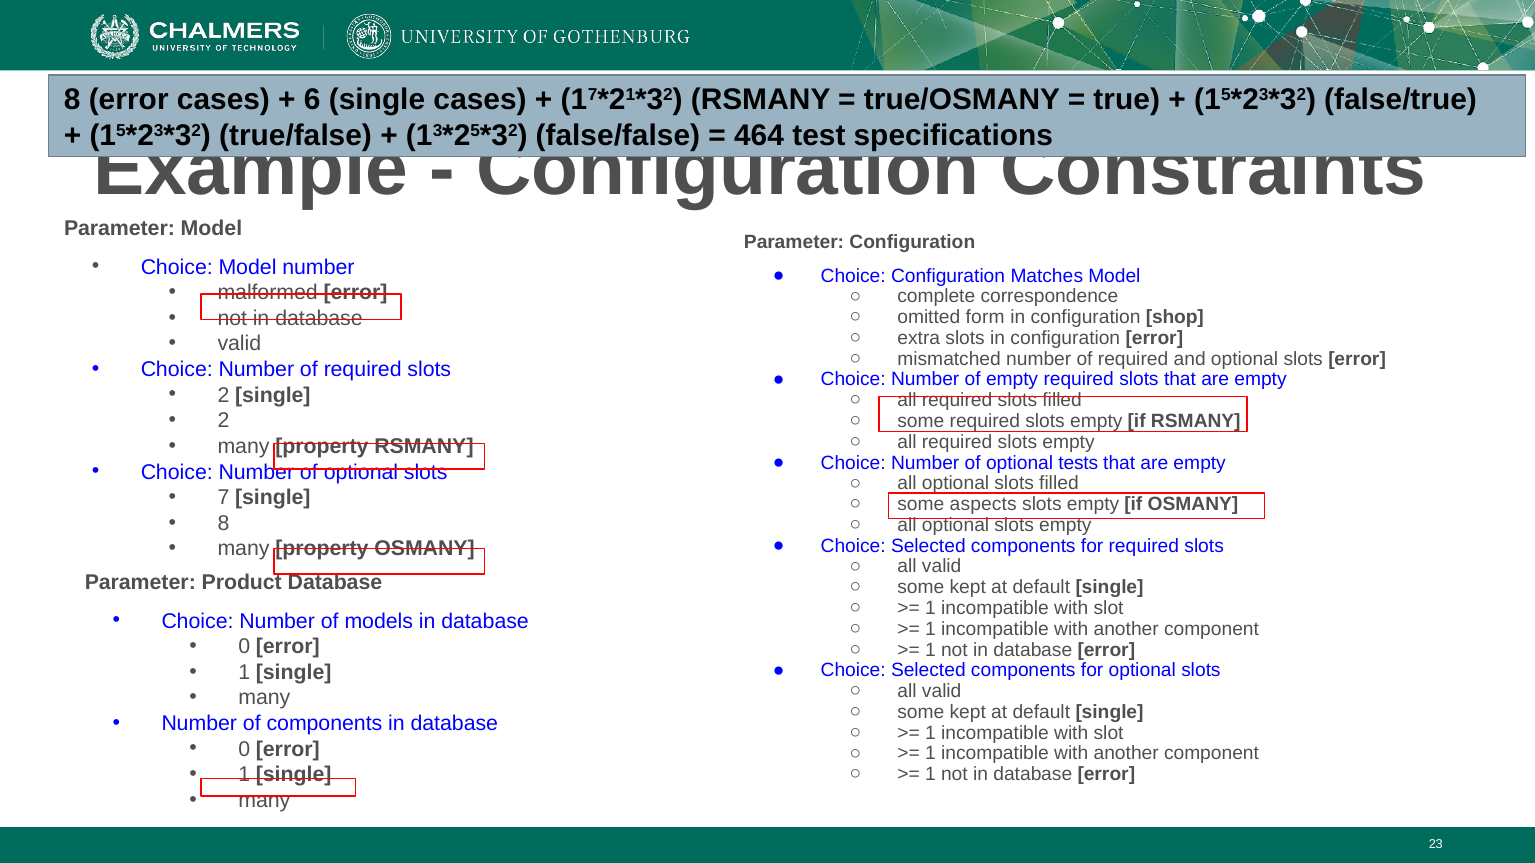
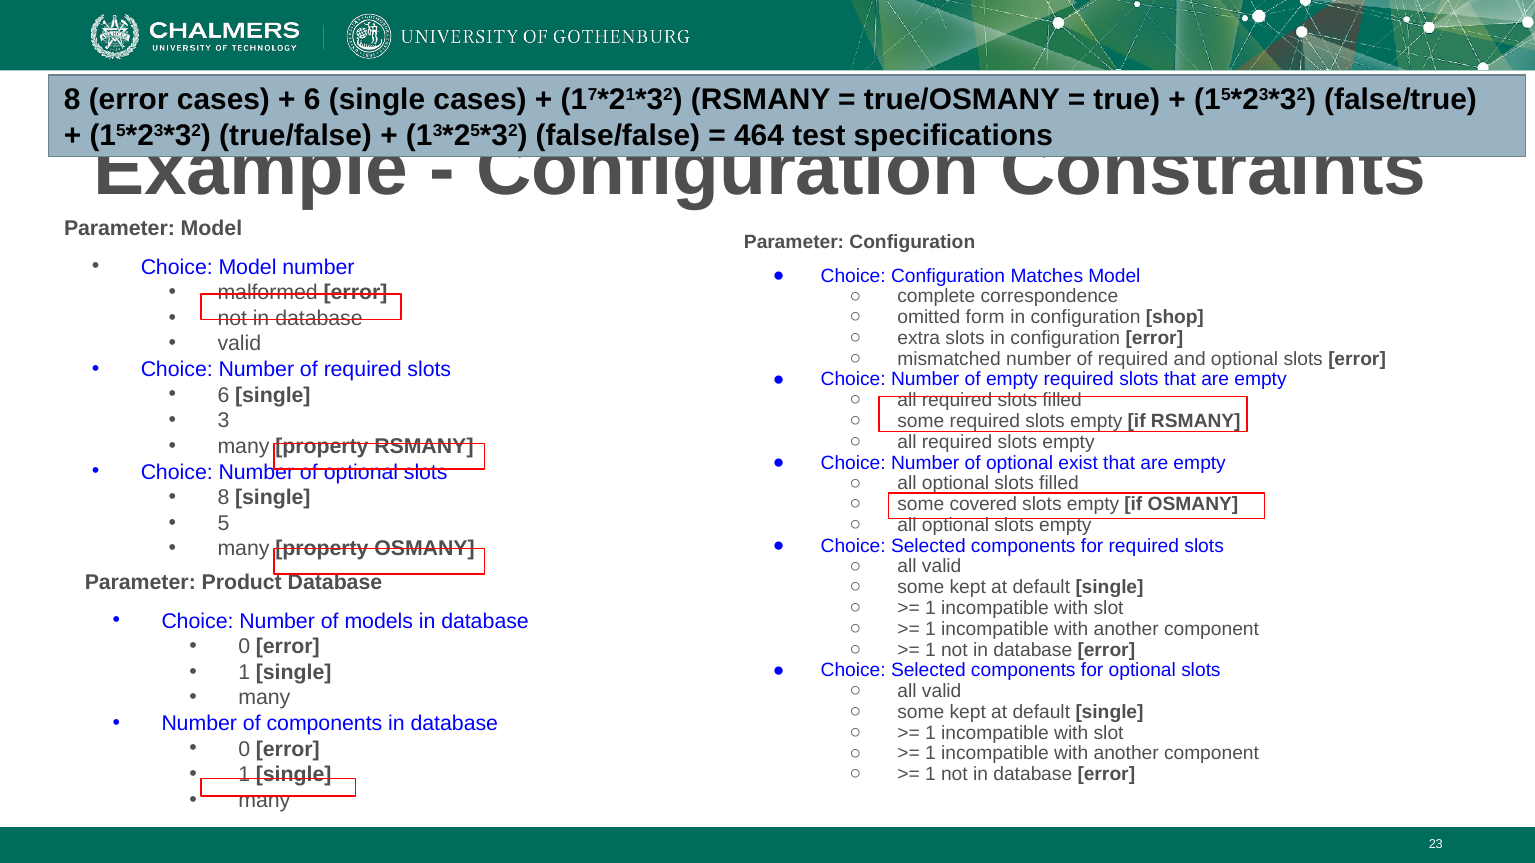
2: 2 -> 6 (223, 395)
2: 2 -> 3 (223, 421)
tests: tests -> exist (1078, 463)
7: 7 -> 8 (223, 498)
aspects: aspects -> covered (983, 505)
8: 8 -> 5 (223, 524)
